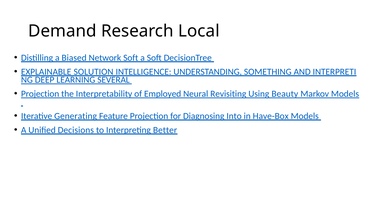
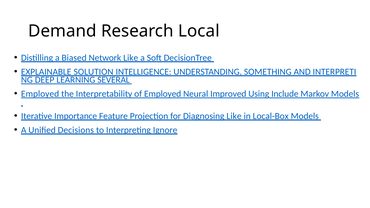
Network Soft: Soft -> Like (131, 58)
Projection: Projection -> Employed (40, 94)
Revisiting: Revisiting -> Improved (228, 94)
Beauty: Beauty -> Include (285, 94)
Generating: Generating -> Importance (76, 116)
Diagnosing Into: Into -> Like (234, 116)
Have-Box: Have-Box -> Local-Box (271, 116)
Better: Better -> Ignore (165, 130)
